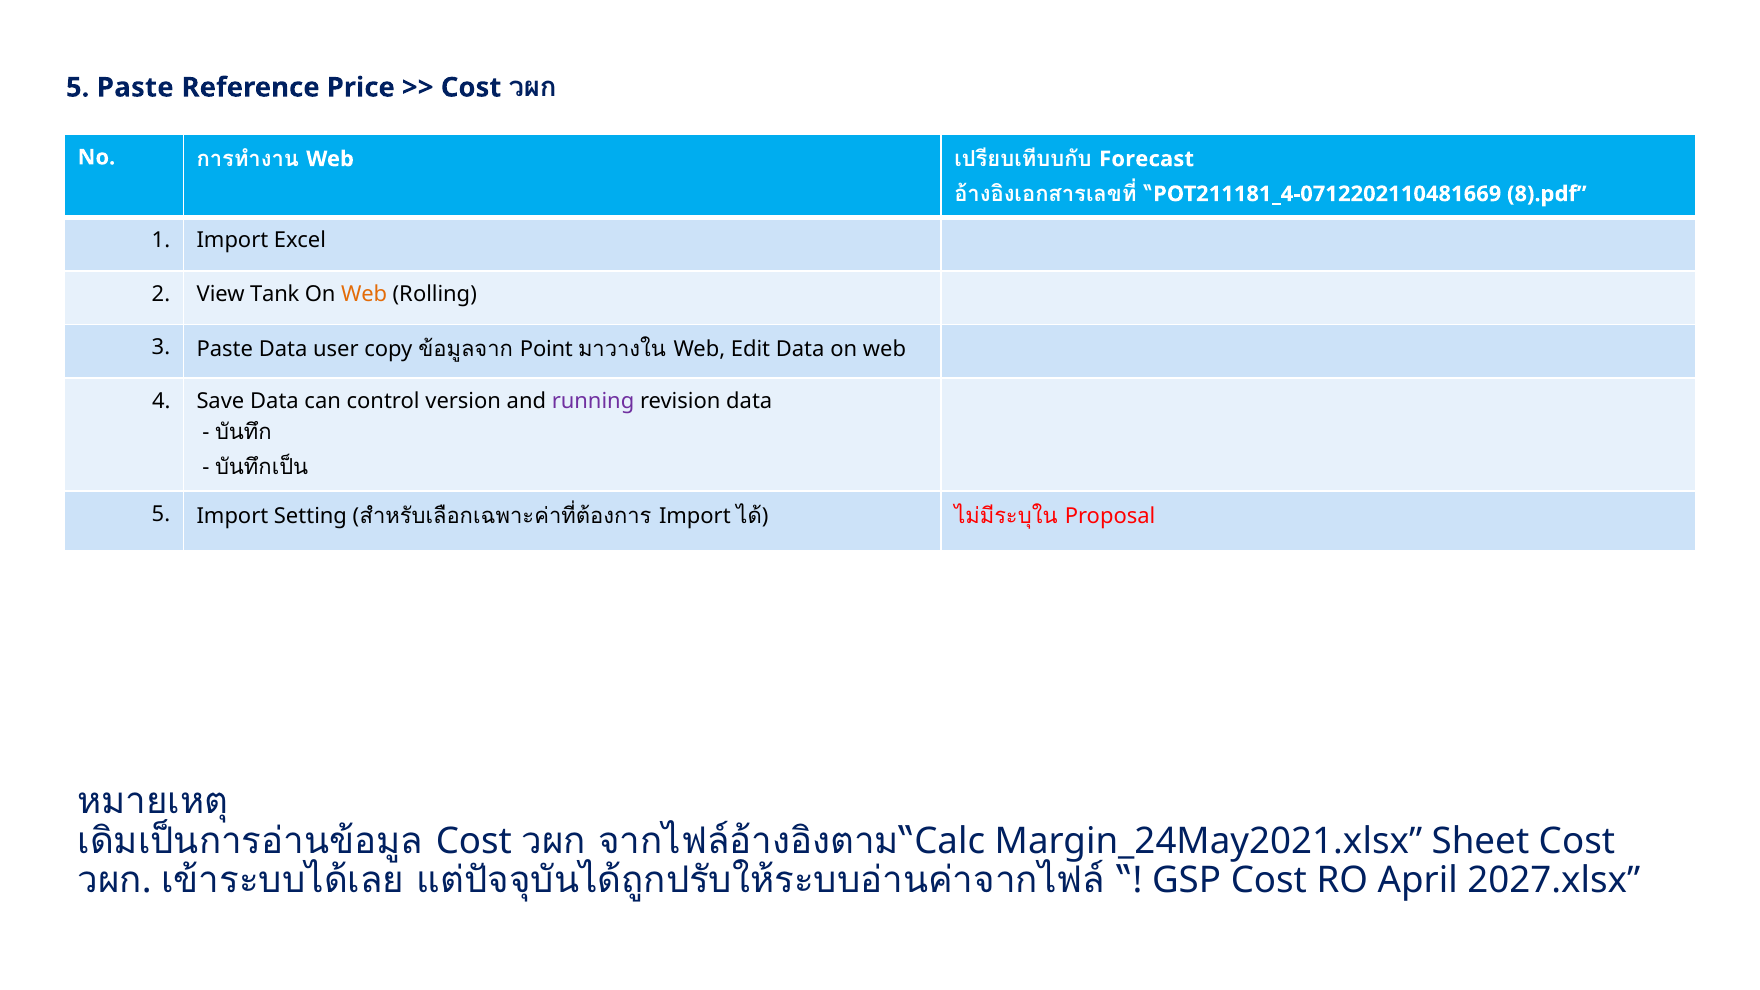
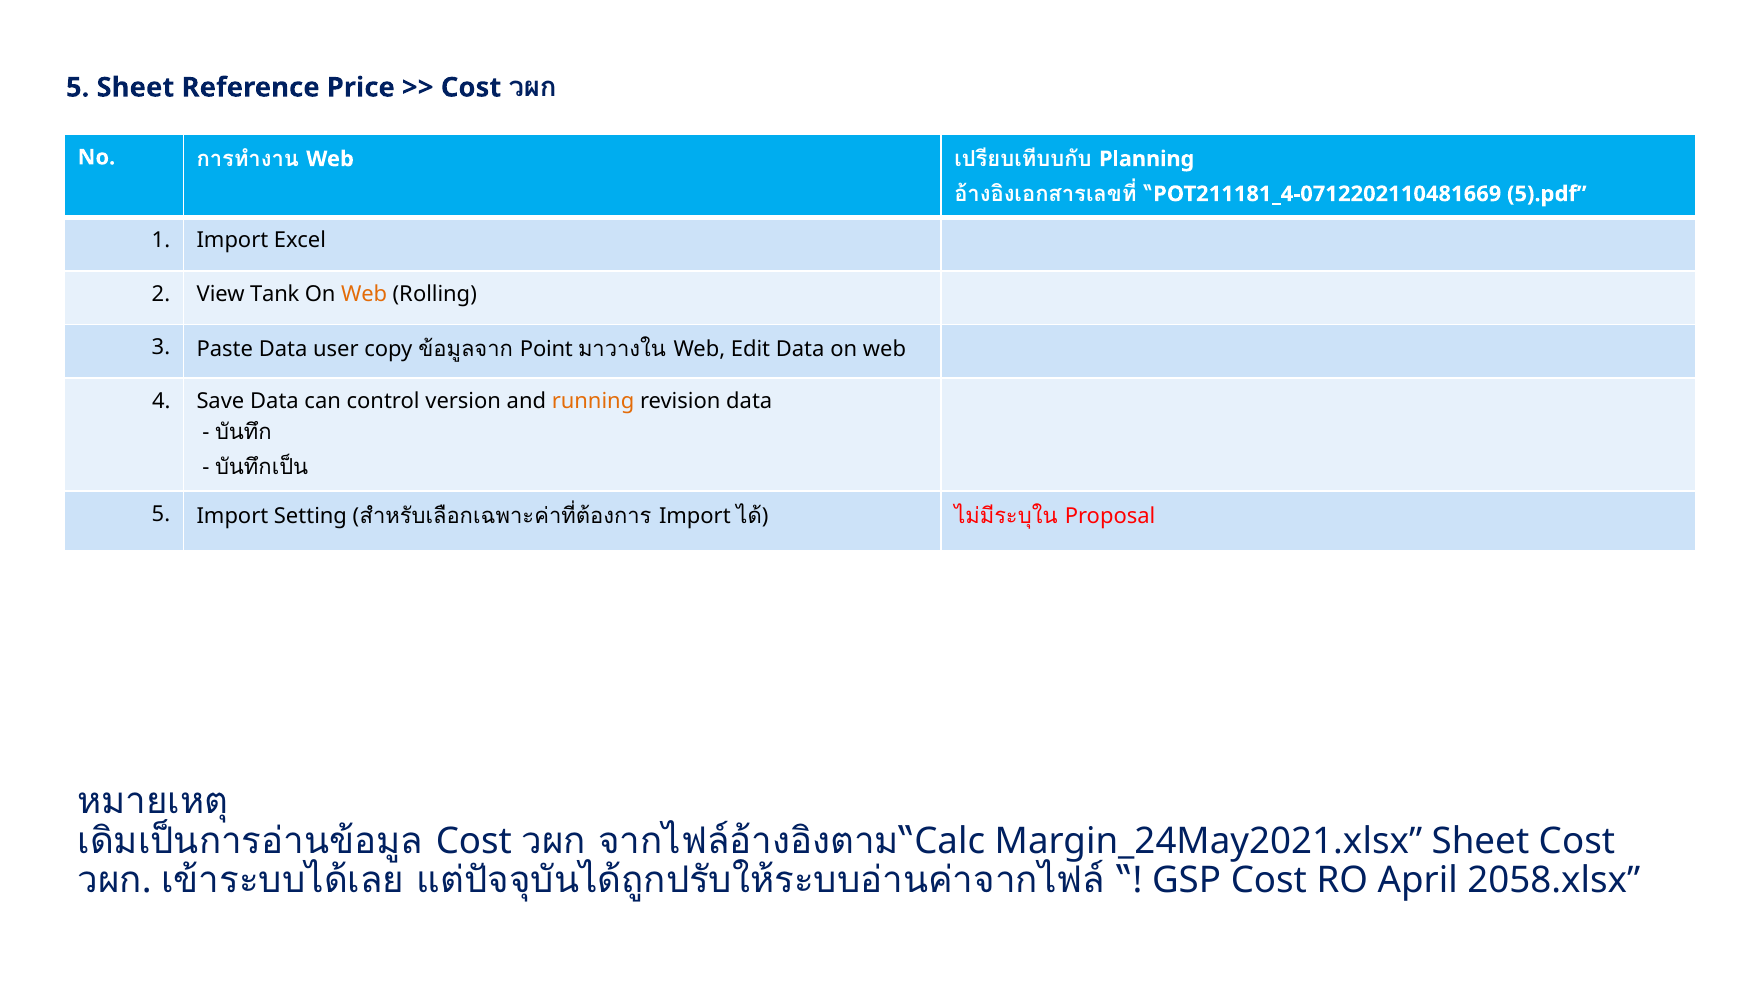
5 Paste: Paste -> Sheet (135, 87)
Forecast: Forecast -> Planning (1147, 159)
8).pdf: 8).pdf -> 5).pdf (1547, 194)
running colour: purple -> orange (593, 401)
2027.xlsx: 2027.xlsx -> 2058.xlsx (1554, 881)
